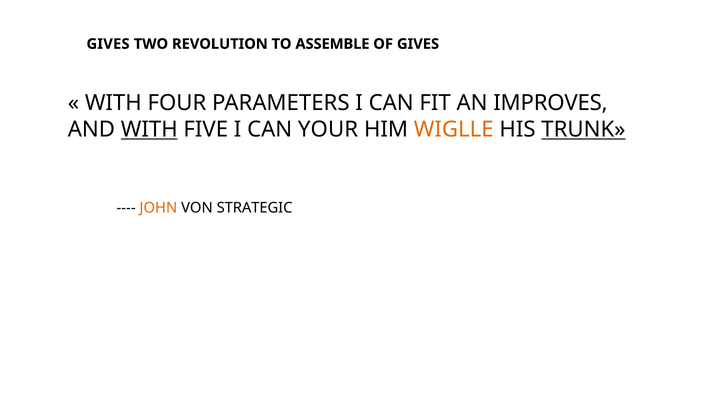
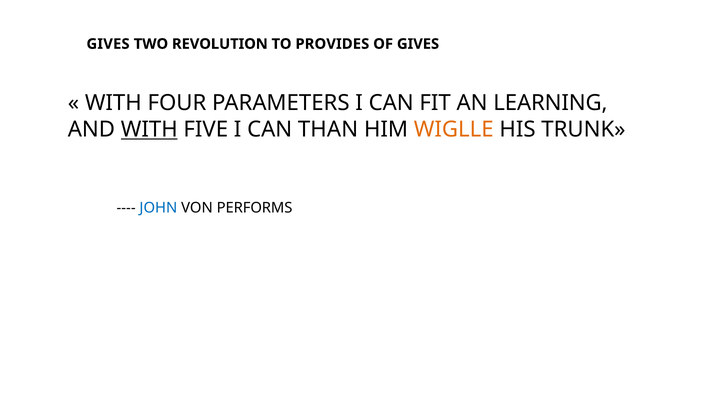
ASSEMBLE: ASSEMBLE -> PROVIDES (332, 44)
IMPROVES: IMPROVES -> LEARNING (550, 103)
YOUR: YOUR -> THAN (328, 130)
TRUNK underline: present -> none (583, 130)
JOHN colour: orange -> blue (158, 208)
STRATEGIC: STRATEGIC -> PERFORMS (255, 208)
